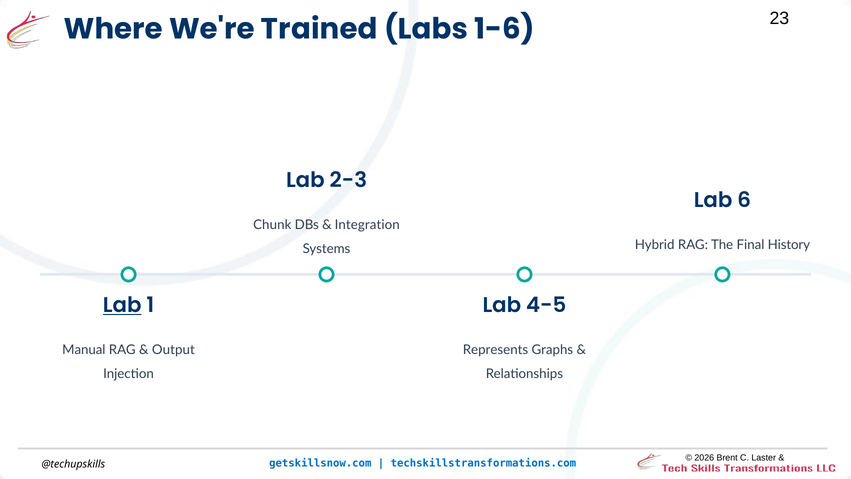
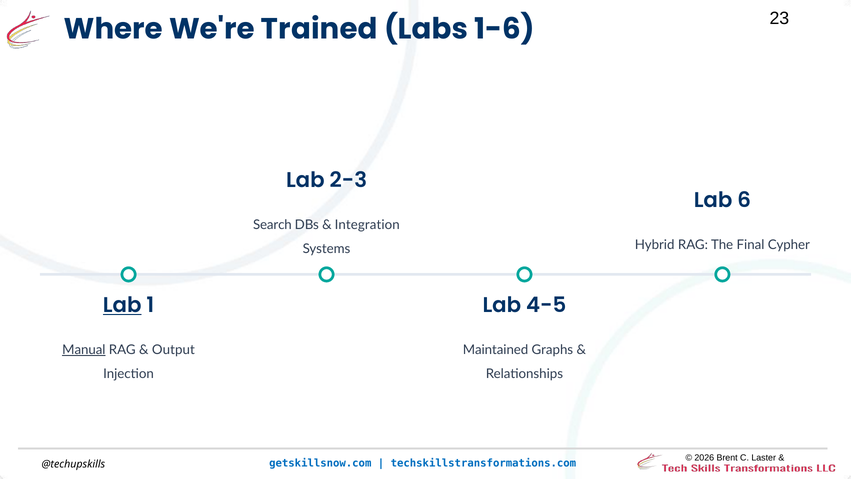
Chunk: Chunk -> Search (272, 225)
History: History -> Cypher (789, 245)
Manual underline: none -> present (84, 350)
Represents: Represents -> Maintained (496, 350)
